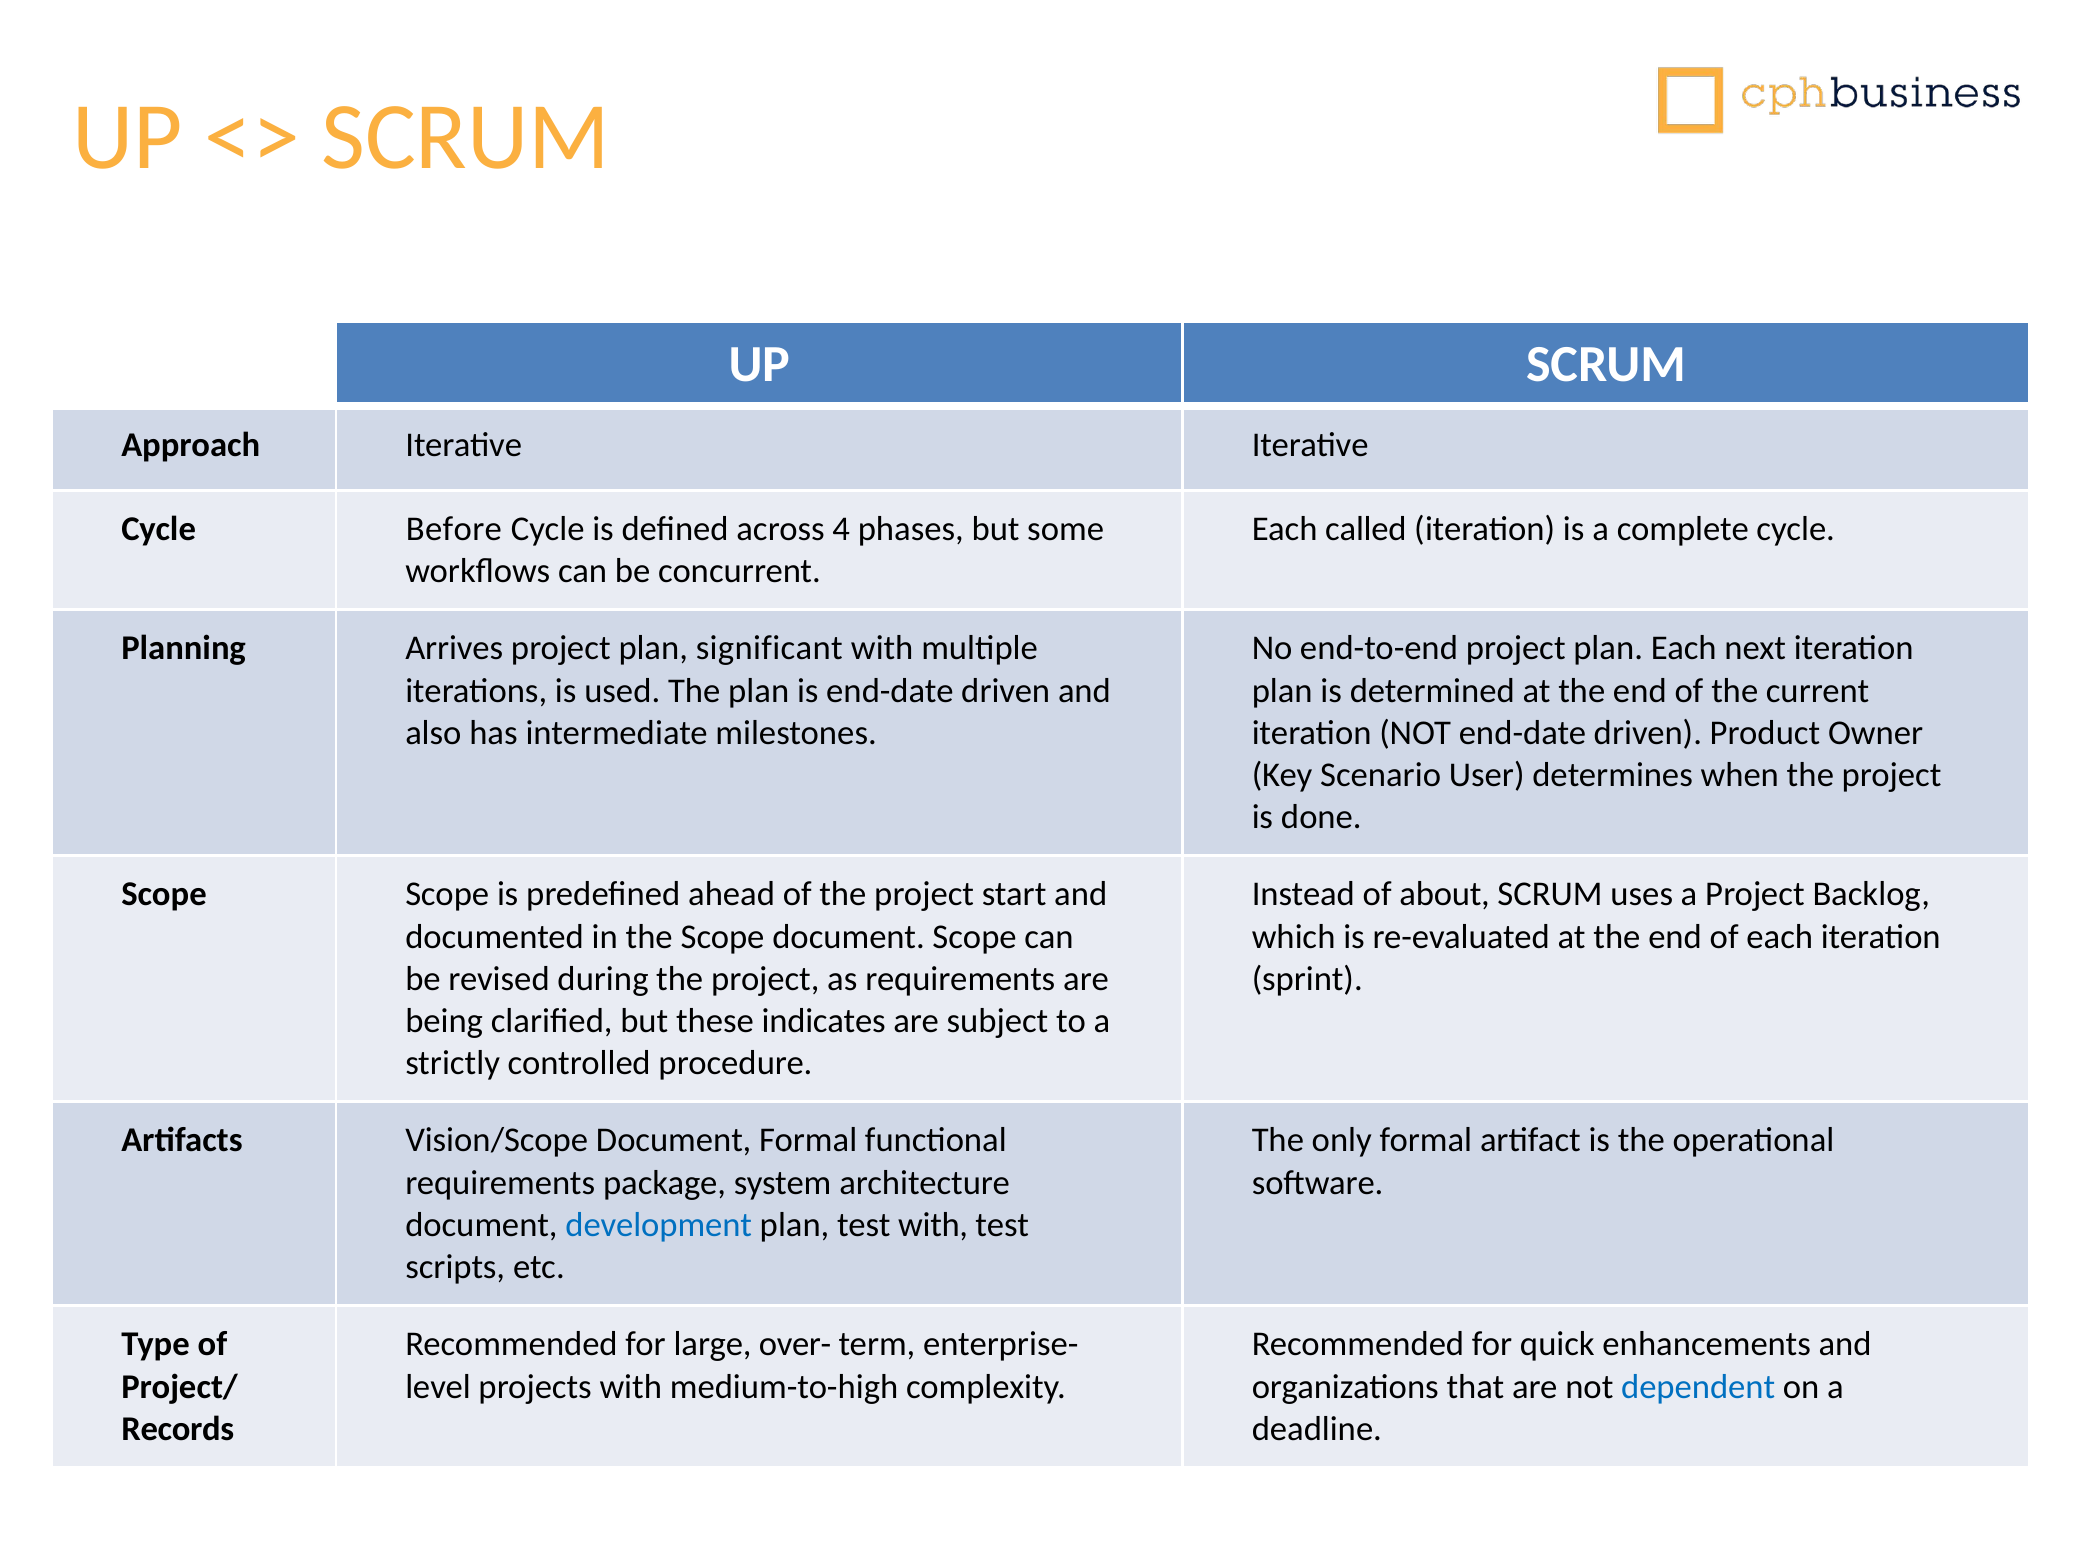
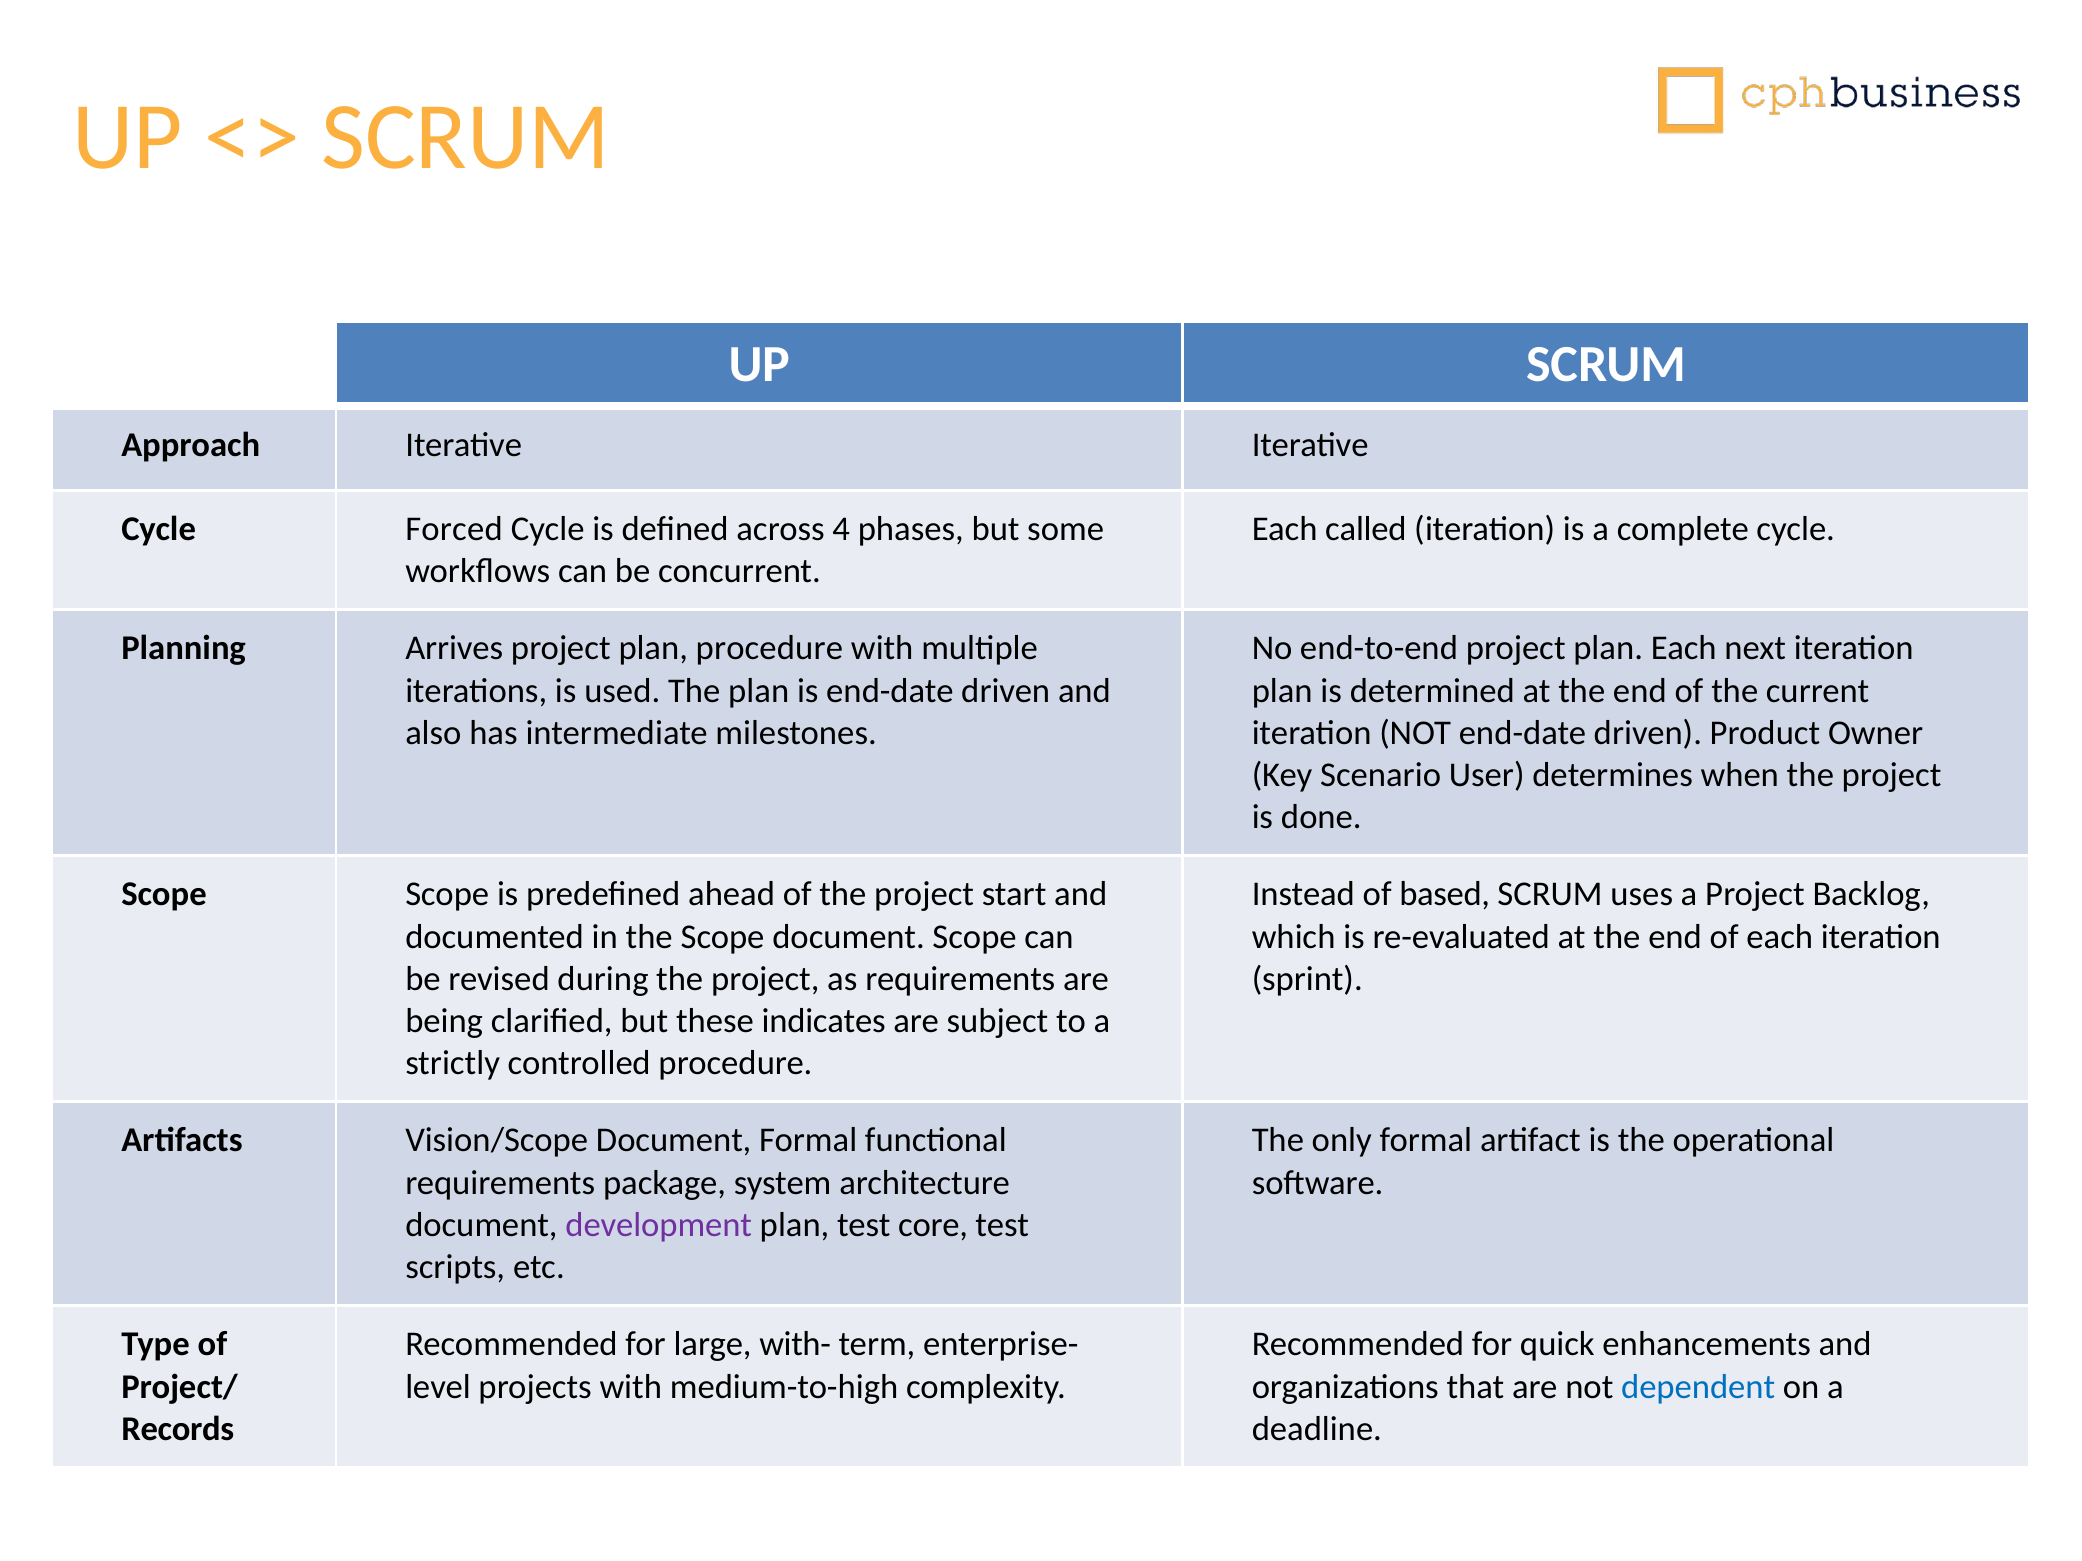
Before: Before -> Forced (454, 529)
plan significant: significant -> procedure (769, 649)
about: about -> based (1445, 895)
development colour: blue -> purple (659, 1225)
test with: with -> core (933, 1225)
over-: over- -> with- (795, 1345)
